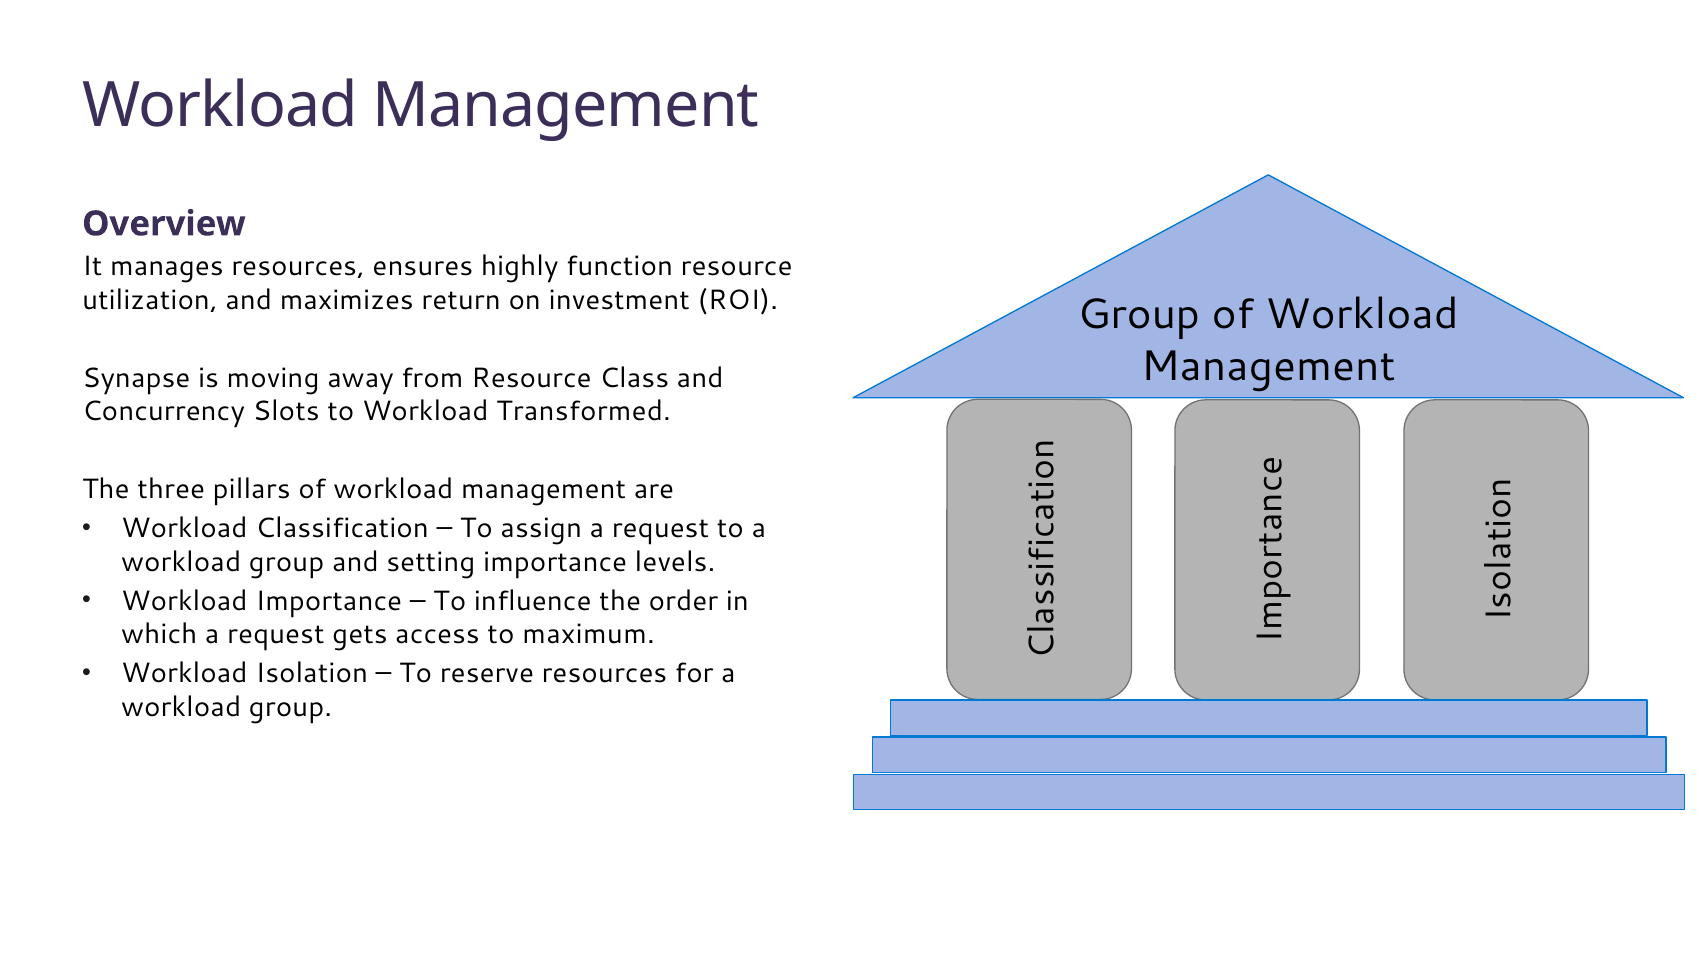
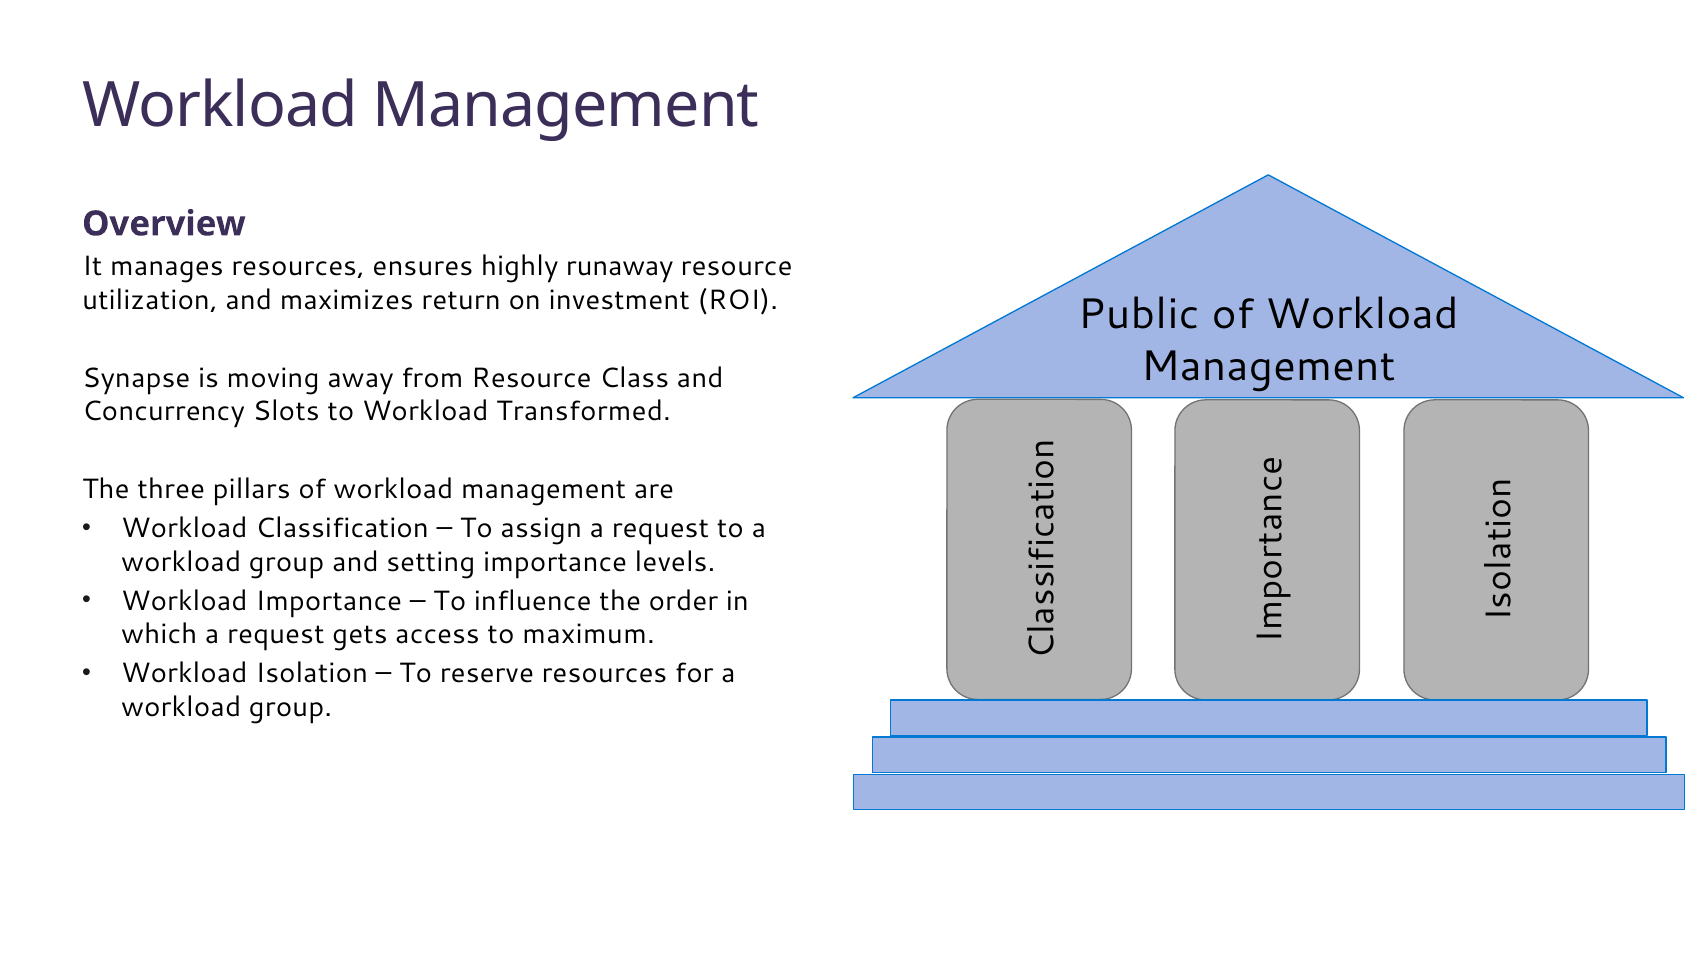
function: function -> runaway (620, 267)
Group: Group -> Public (1139, 315)
